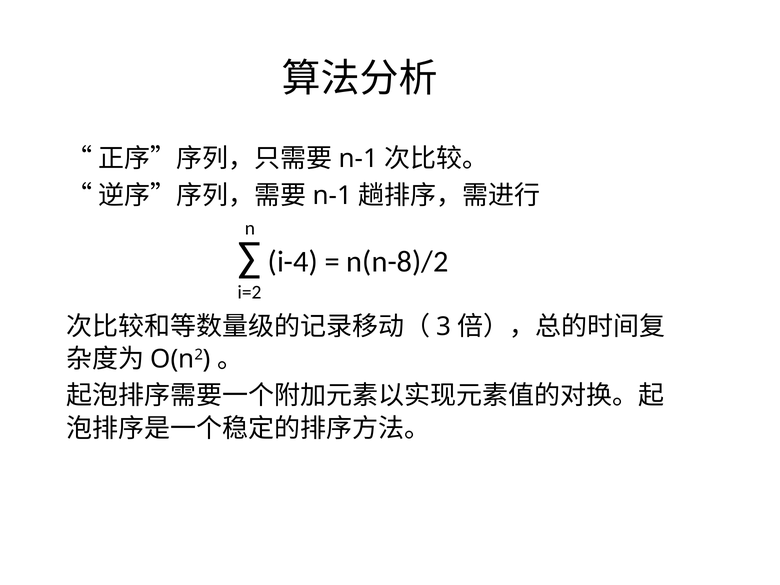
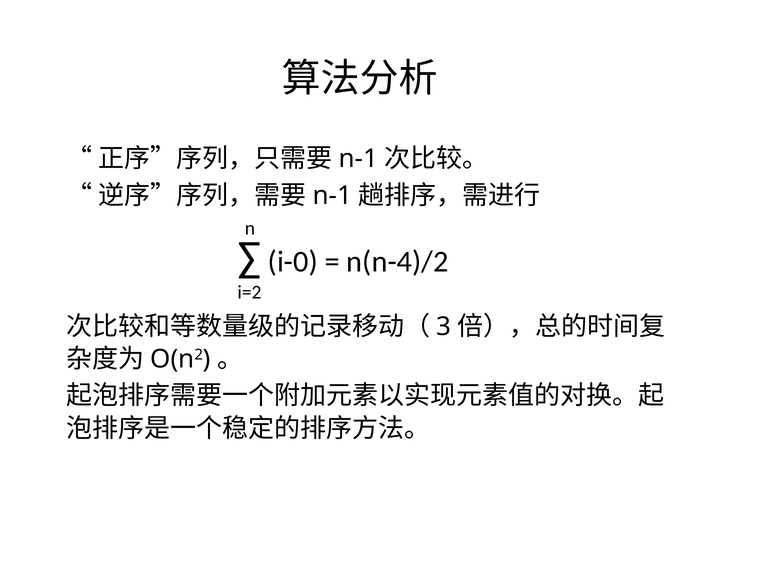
i-4: i-4 -> i-0 (293, 262)
n(n-8)/2: n(n-8)/2 -> n(n-4)/2 (397, 262)
